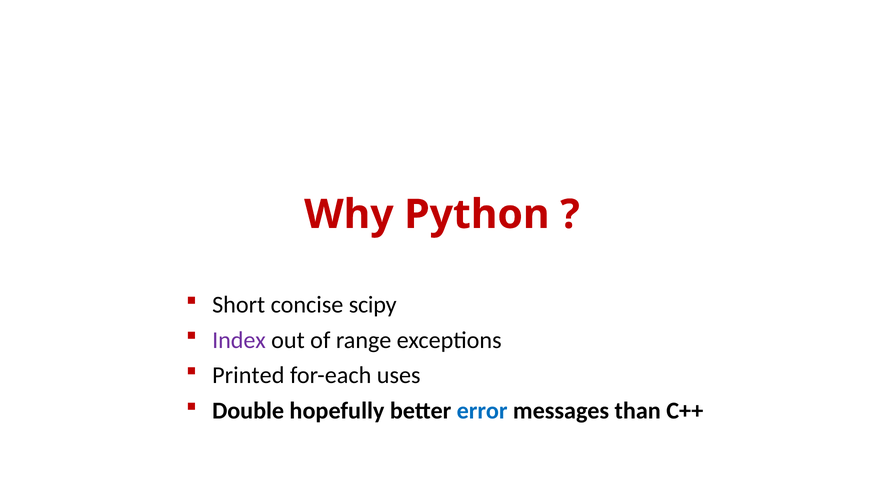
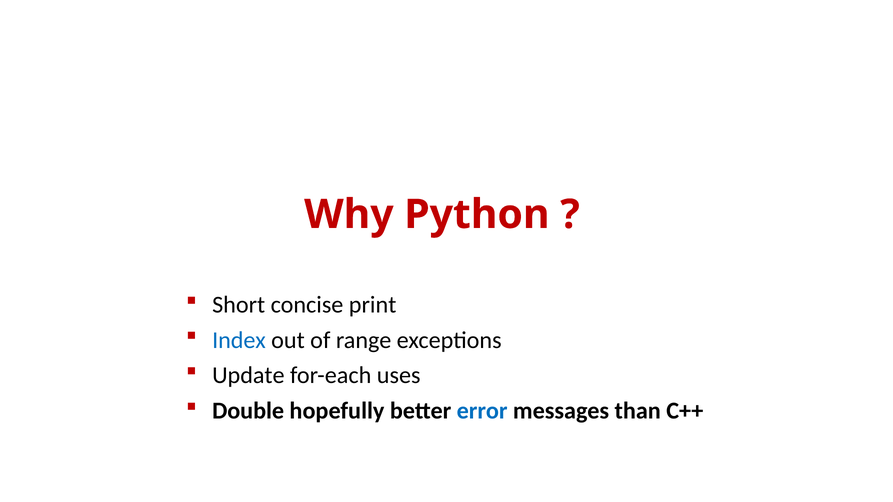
scipy: scipy -> print (373, 305)
Index colour: purple -> blue (239, 340)
Printed: Printed -> Update (248, 376)
